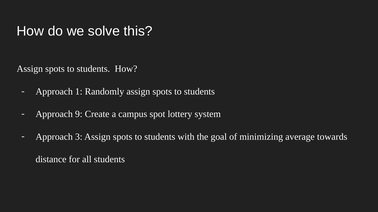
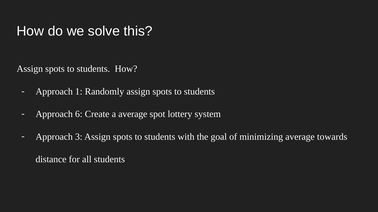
9: 9 -> 6 (79, 114)
a campus: campus -> average (133, 114)
